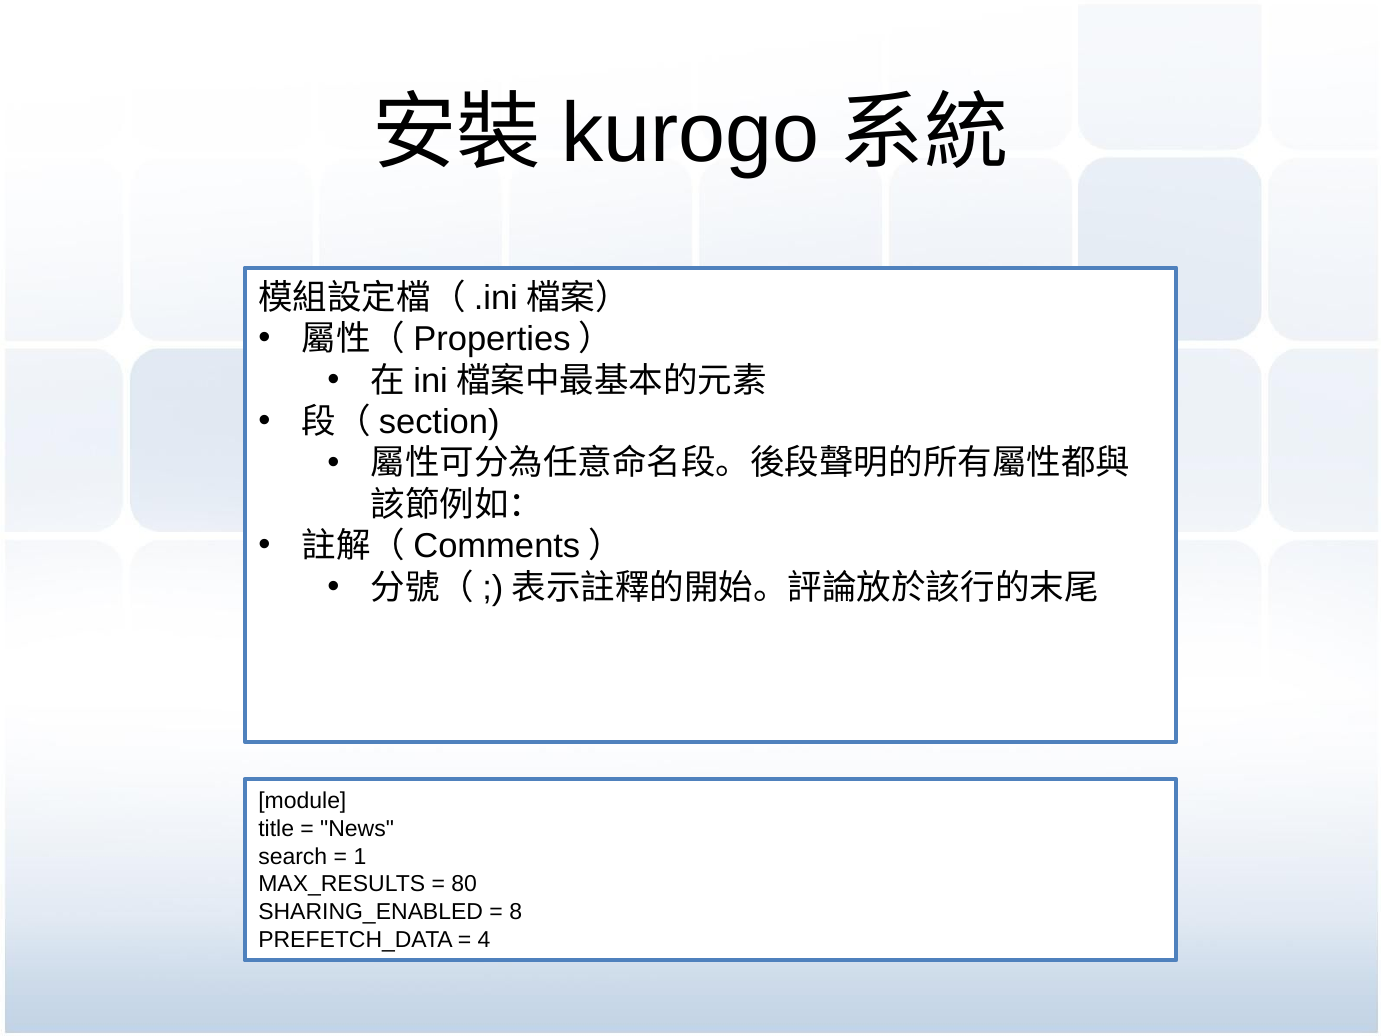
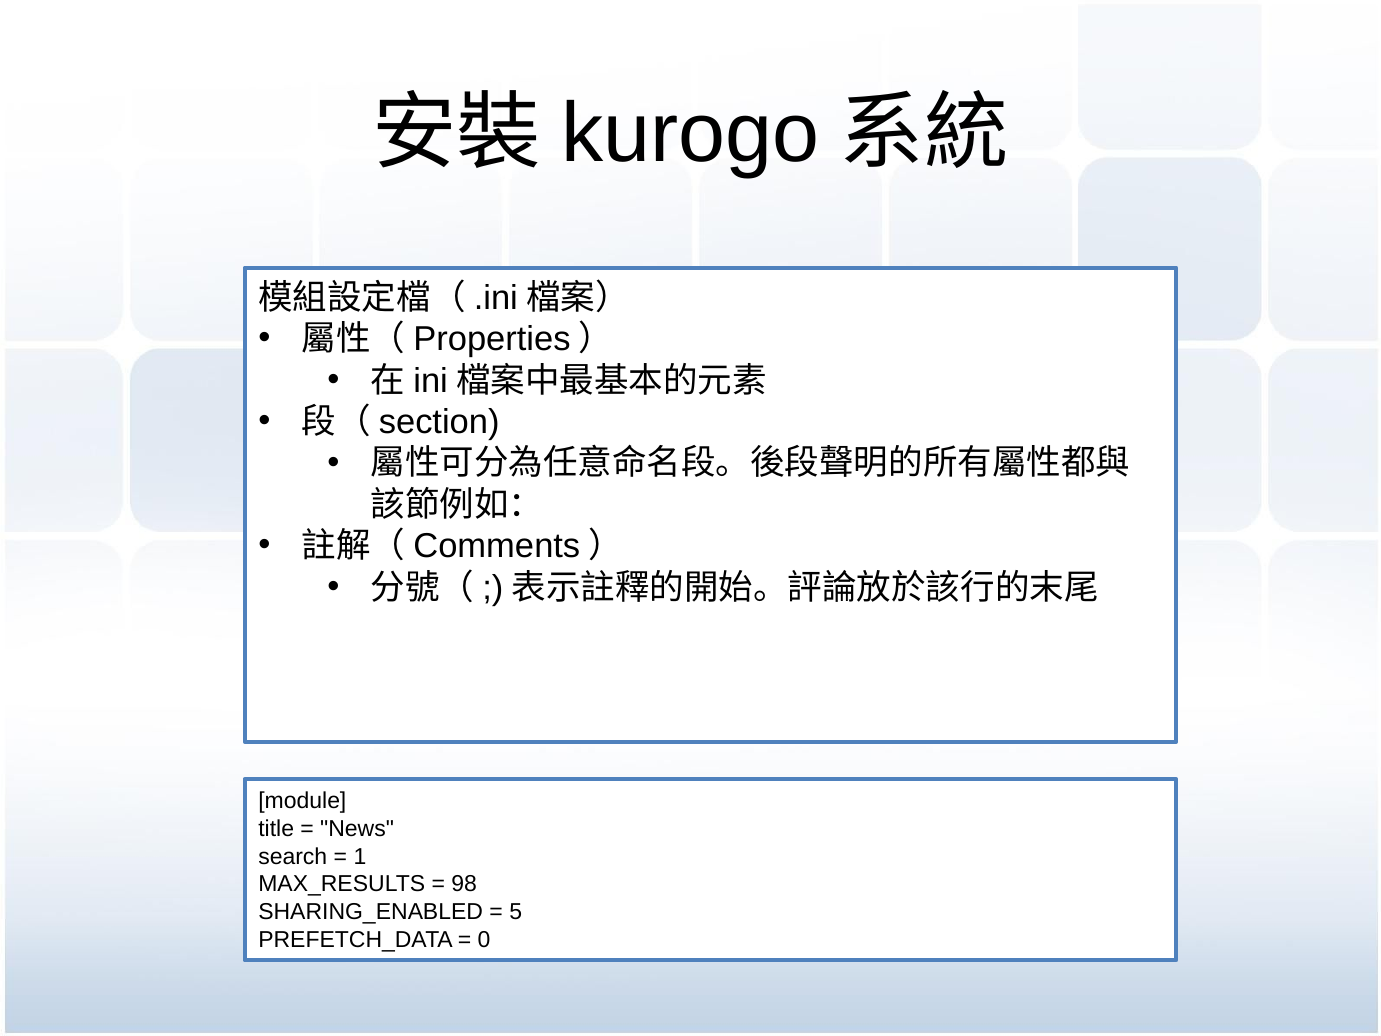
80: 80 -> 98 (464, 884)
8: 8 -> 5 (516, 912)
4: 4 -> 0 (484, 939)
